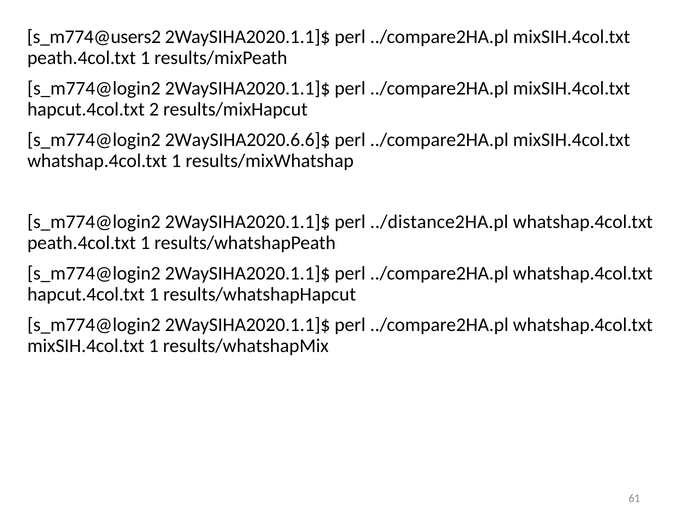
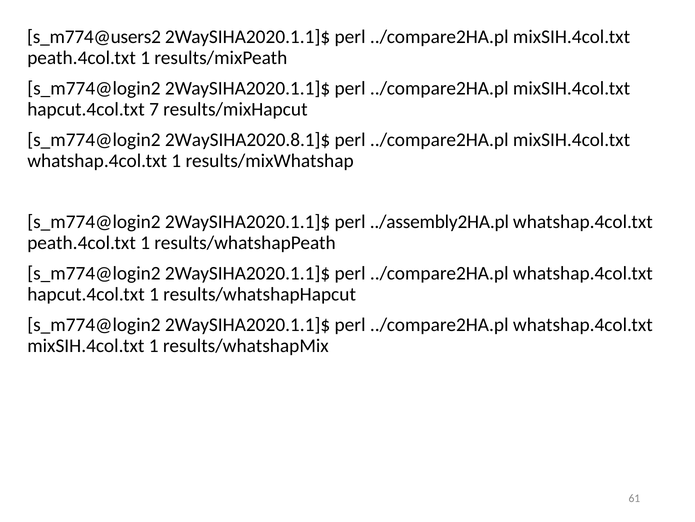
2: 2 -> 7 (154, 109)
2WaySIHA2020.6.6]$: 2WaySIHA2020.6.6]$ -> 2WaySIHA2020.8.1]$ (248, 140)
../distance2HA.pl: ../distance2HA.pl -> ../assembly2HA.pl (439, 222)
